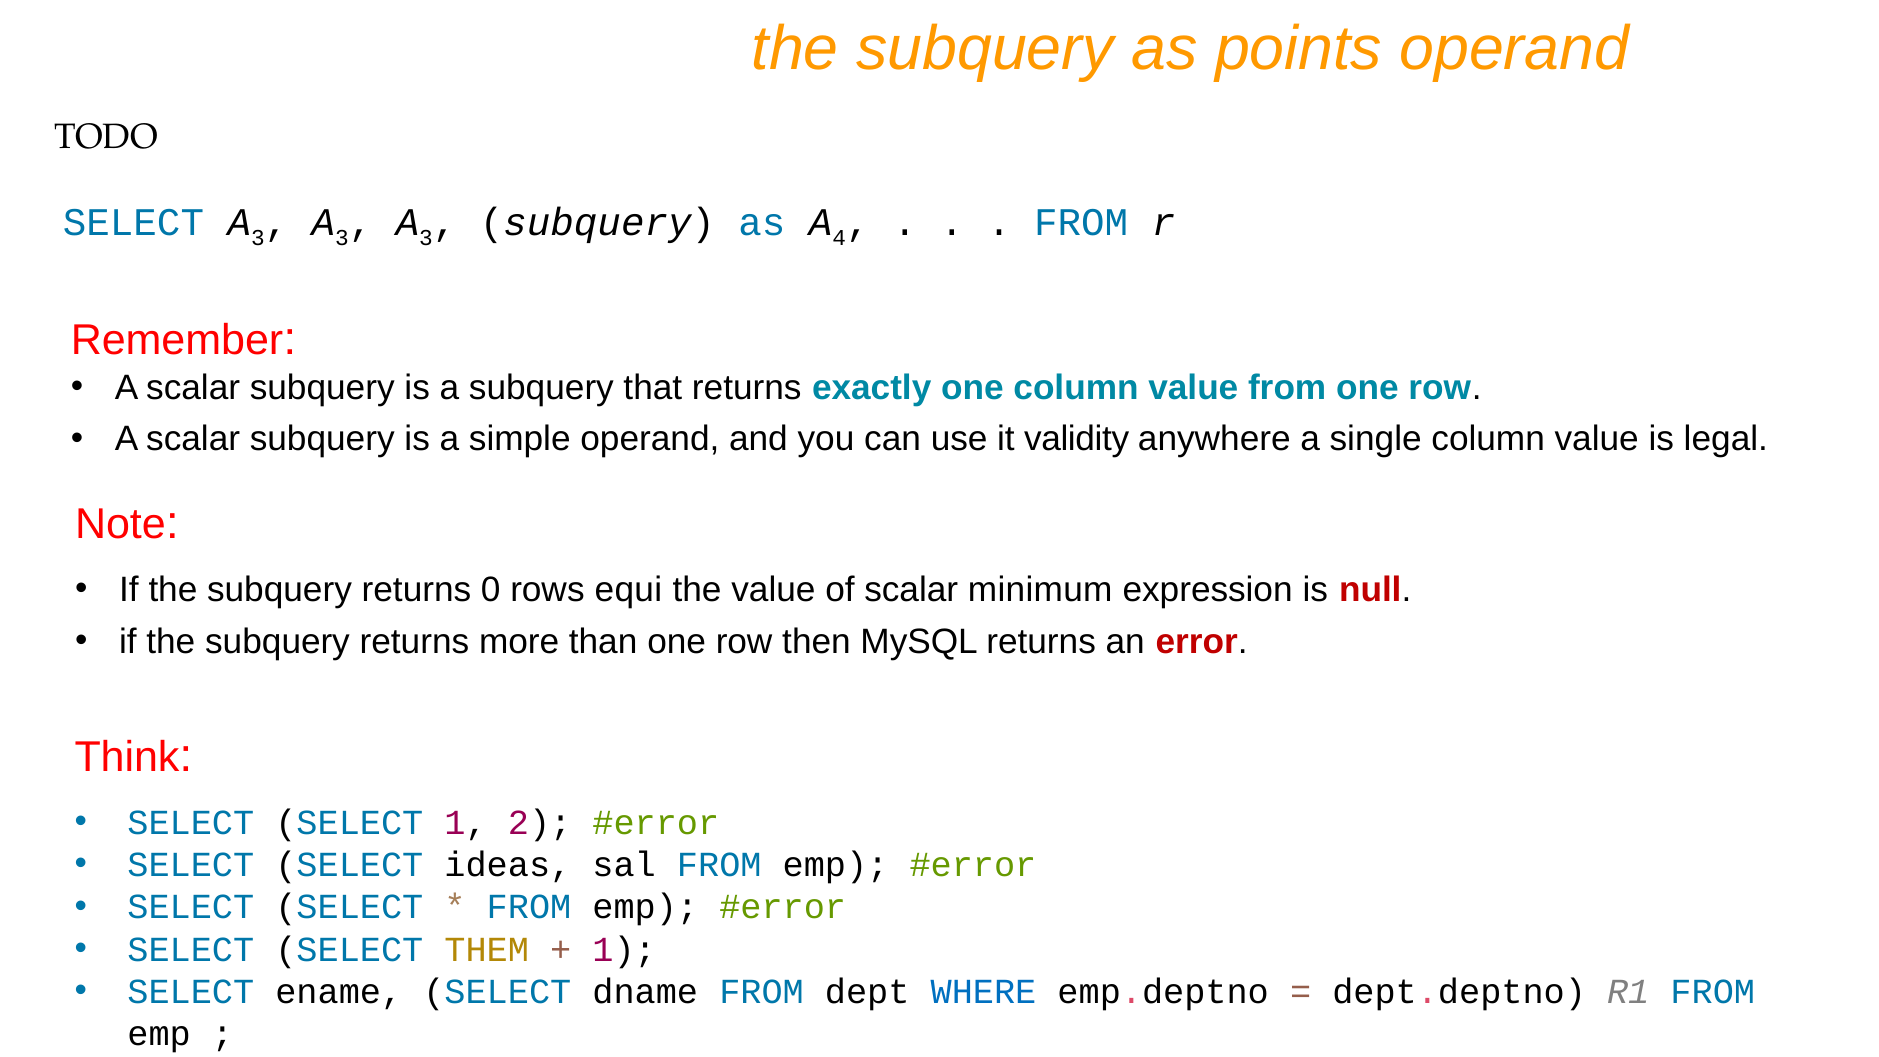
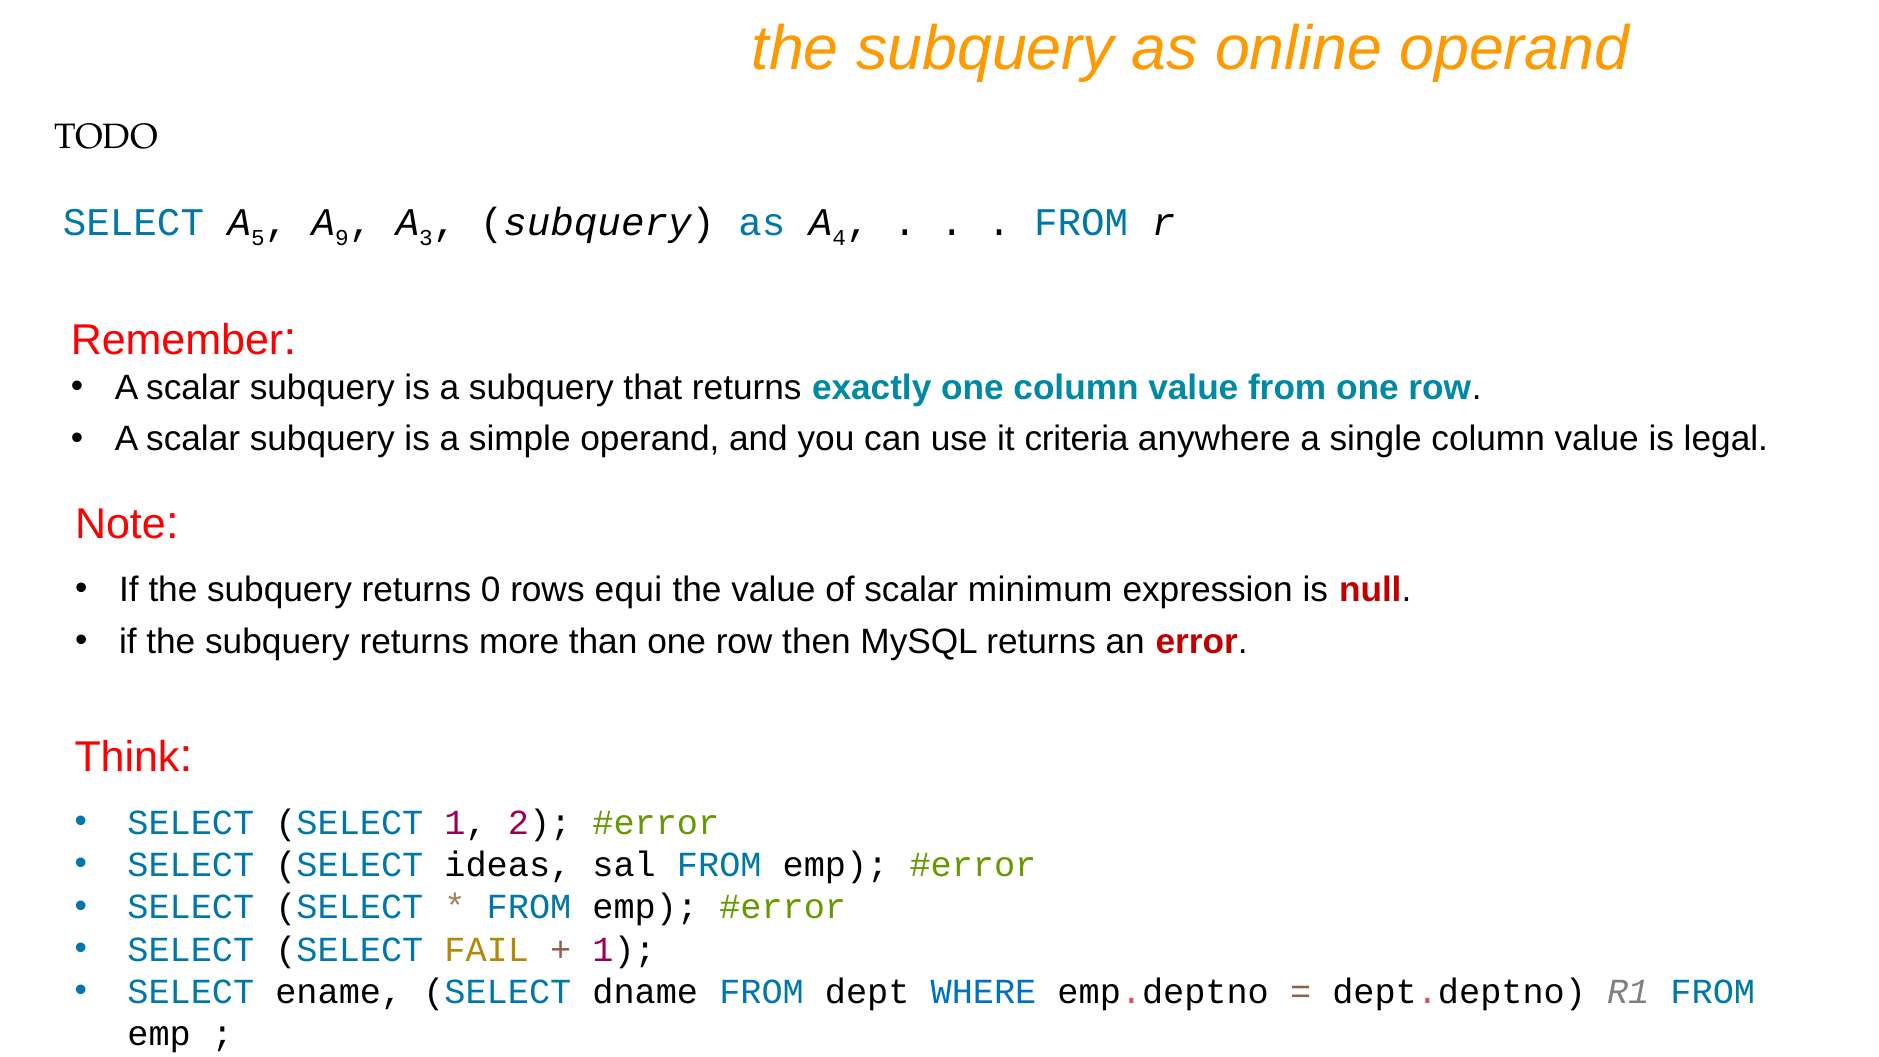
points: points -> online (1299, 49)
SELECT A 3: 3 -> 5 (258, 238)
3: 3 -> 9 (342, 238)
validity: validity -> criteria (1077, 439)
THEM: THEM -> FAIL (487, 950)
